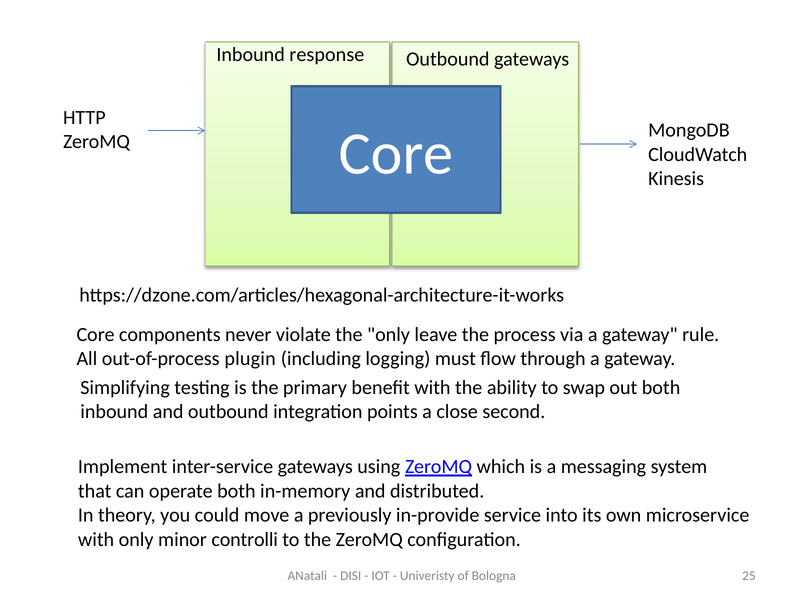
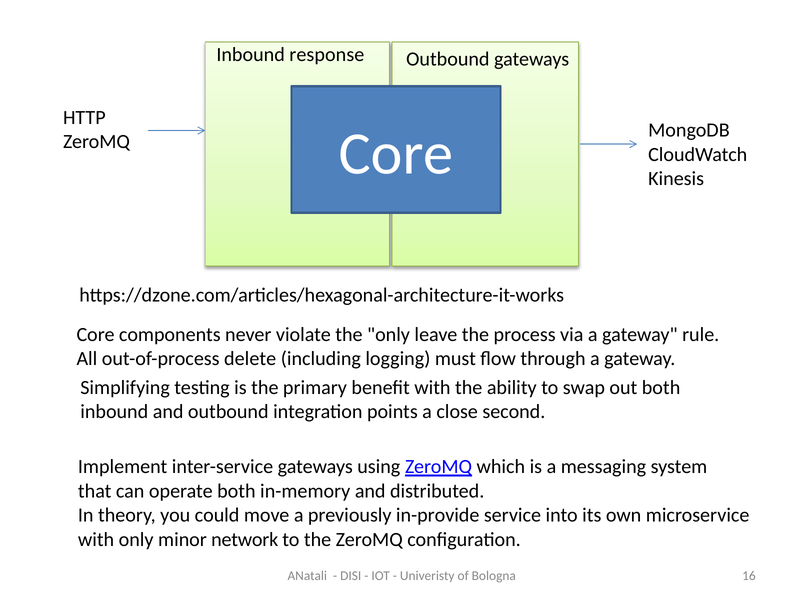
plugin: plugin -> delete (250, 359)
controlli: controlli -> network (245, 539)
25: 25 -> 16 (749, 576)
